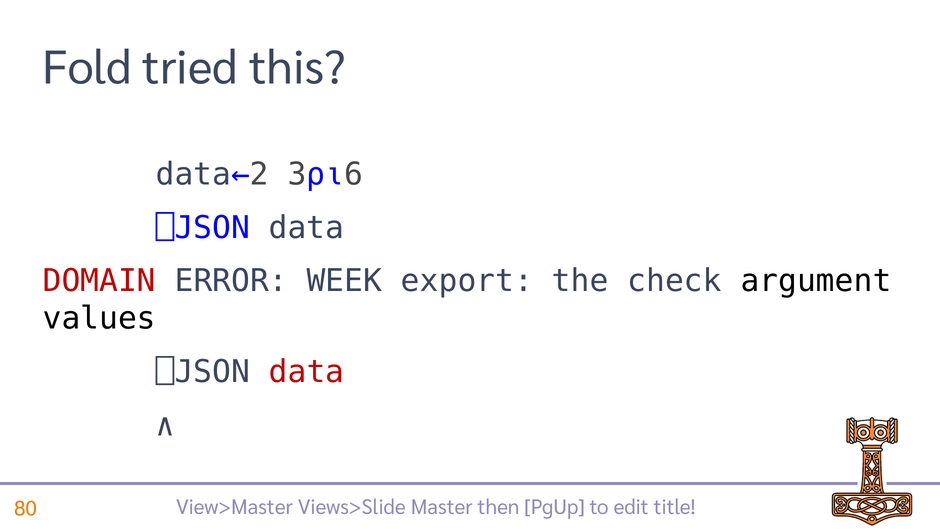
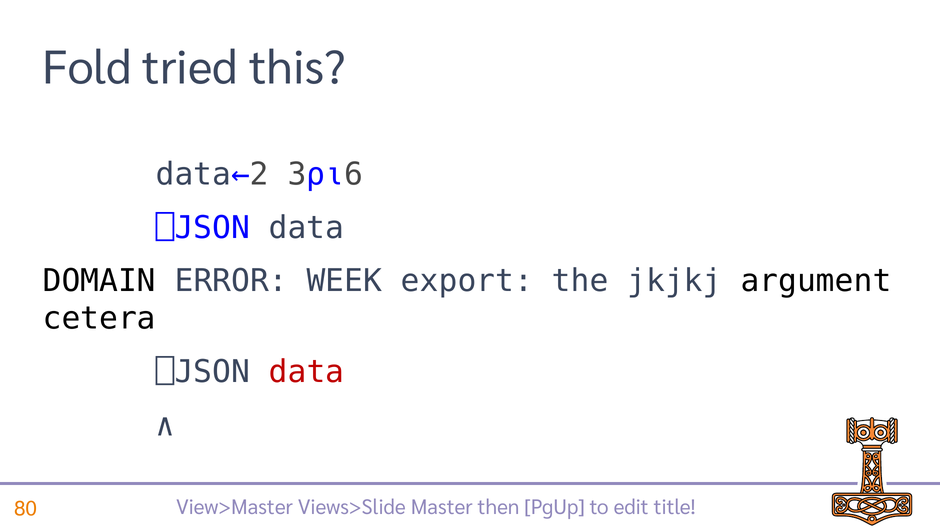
DOMAIN colour: red -> black (99, 281)
check: check -> jkjkj (674, 281)
values: values -> cetera (99, 319)
